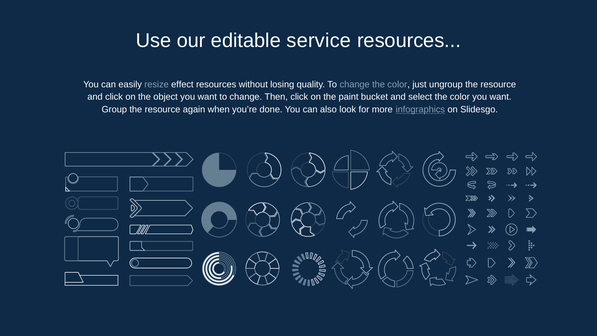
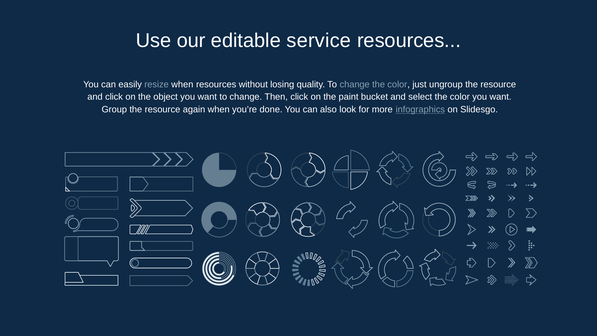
resize effect: effect -> when (182, 84)
